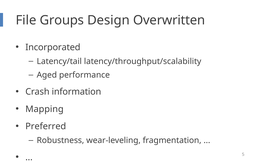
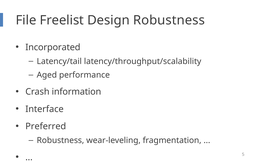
Groups: Groups -> Freelist (62, 20)
Design Overwritten: Overwritten -> Robustness (169, 20)
Mapping: Mapping -> Interface (44, 109)
